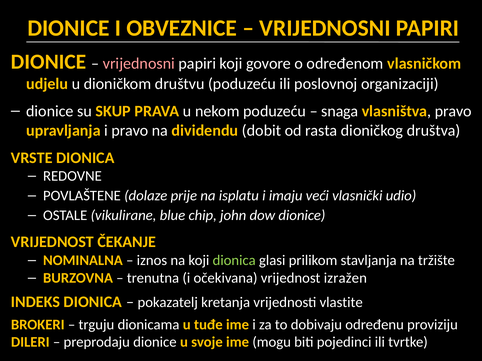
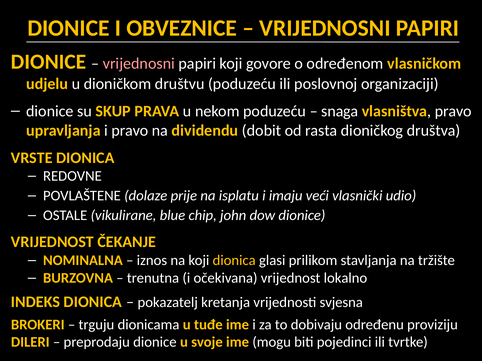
dionica colour: light green -> yellow (234, 261)
izražen: izražen -> lokalno (345, 278)
vlastite: vlastite -> svjesna (341, 303)
